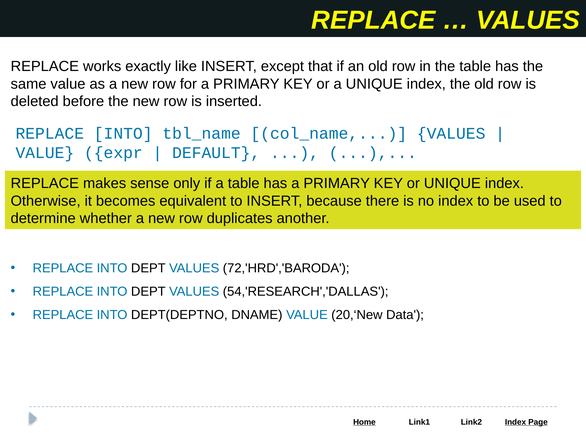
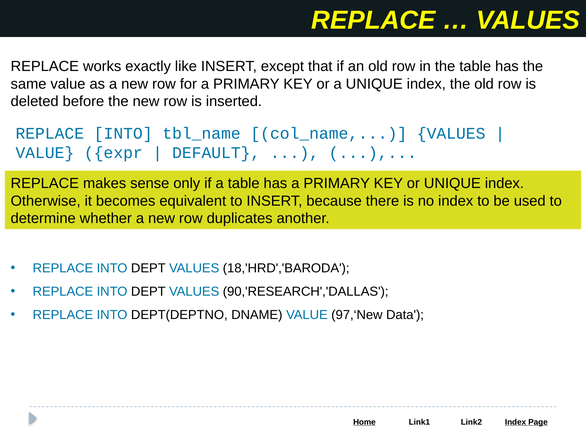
72,'HRD','BARODA: 72,'HRD','BARODA -> 18,'HRD','BARODA (286, 268)
54,'RESEARCH','DALLAS: 54,'RESEARCH','DALLAS -> 90,'RESEARCH','DALLAS (306, 292)
20,‘New: 20,‘New -> 97,‘New (357, 315)
